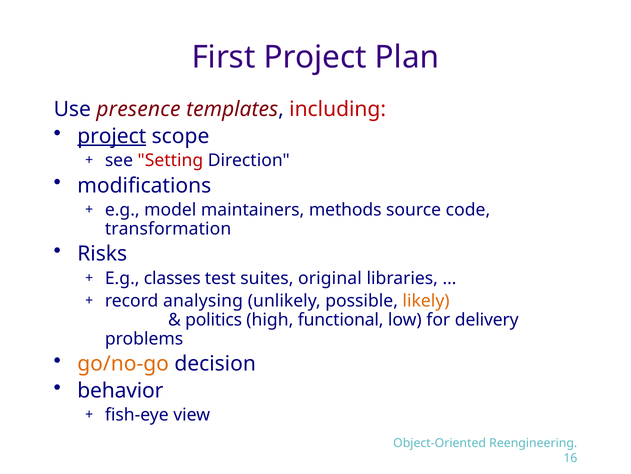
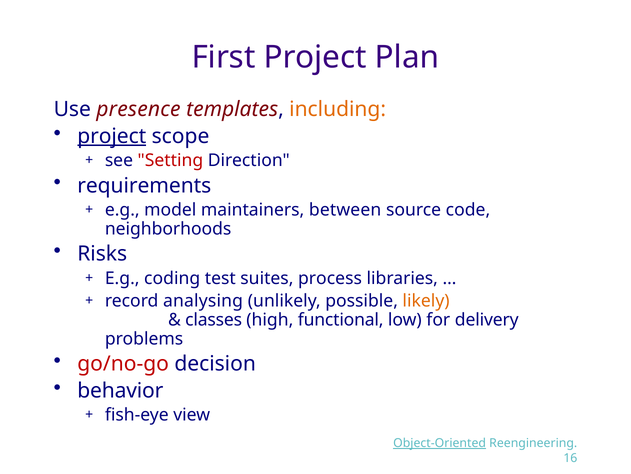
including colour: red -> orange (338, 109)
modifications: modifications -> requirements (144, 185)
methods: methods -> between (345, 210)
transformation: transformation -> neighborhoods (168, 229)
classes: classes -> coding (172, 278)
original: original -> process (330, 278)
politics: politics -> classes (214, 319)
go/no-go colour: orange -> red (123, 363)
Object-Oriented underline: none -> present (440, 443)
